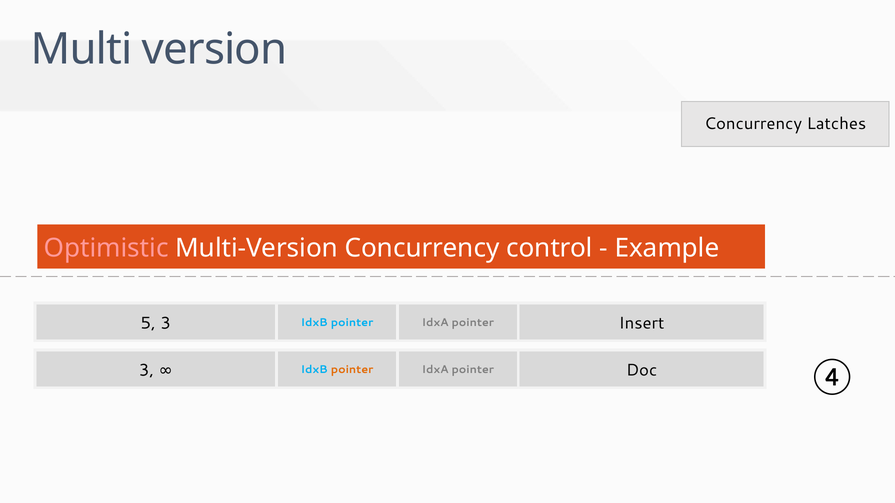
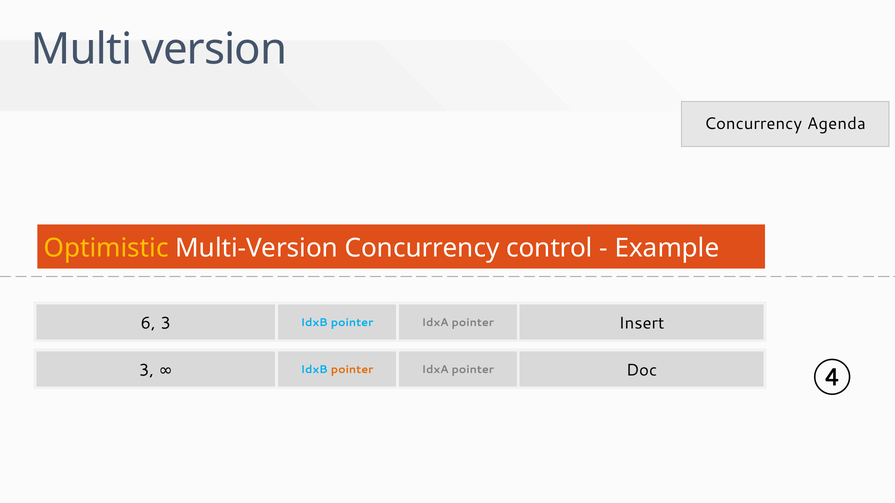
Latches: Latches -> Agenda (836, 124)
Optimistic colour: pink -> yellow (106, 248)
5: 5 -> 6 (148, 323)
